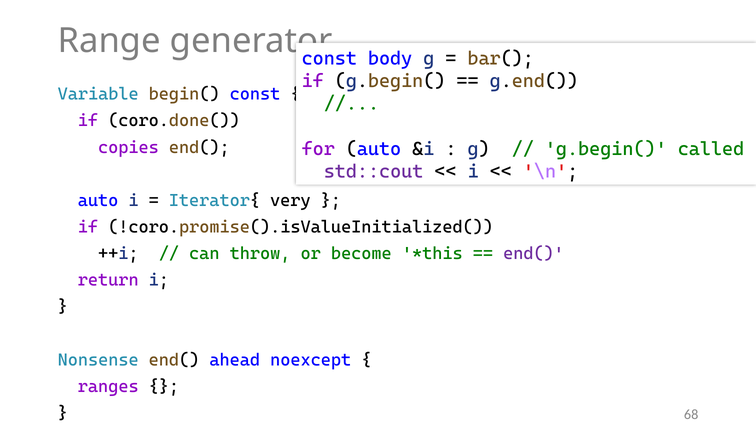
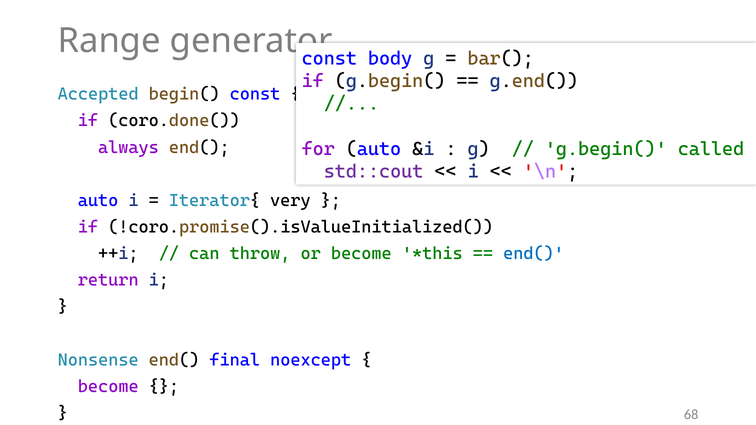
Variable: Variable -> Accepted (98, 94)
copies: copies -> always (128, 147)
end( colour: purple -> blue (534, 254)
ahead: ahead -> final (235, 360)
ranges: ranges -> become (108, 387)
